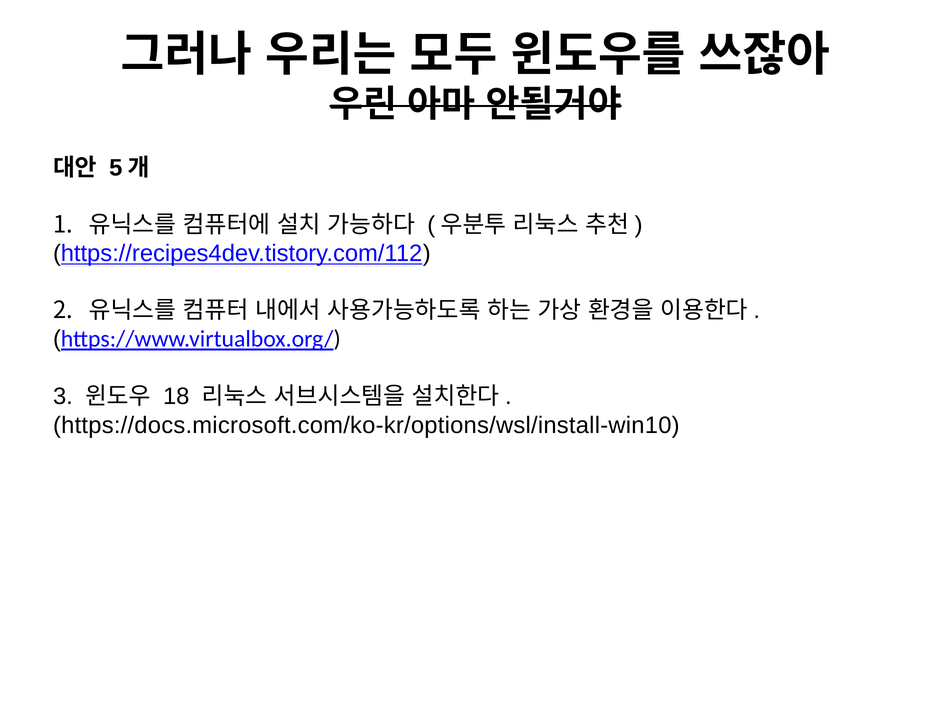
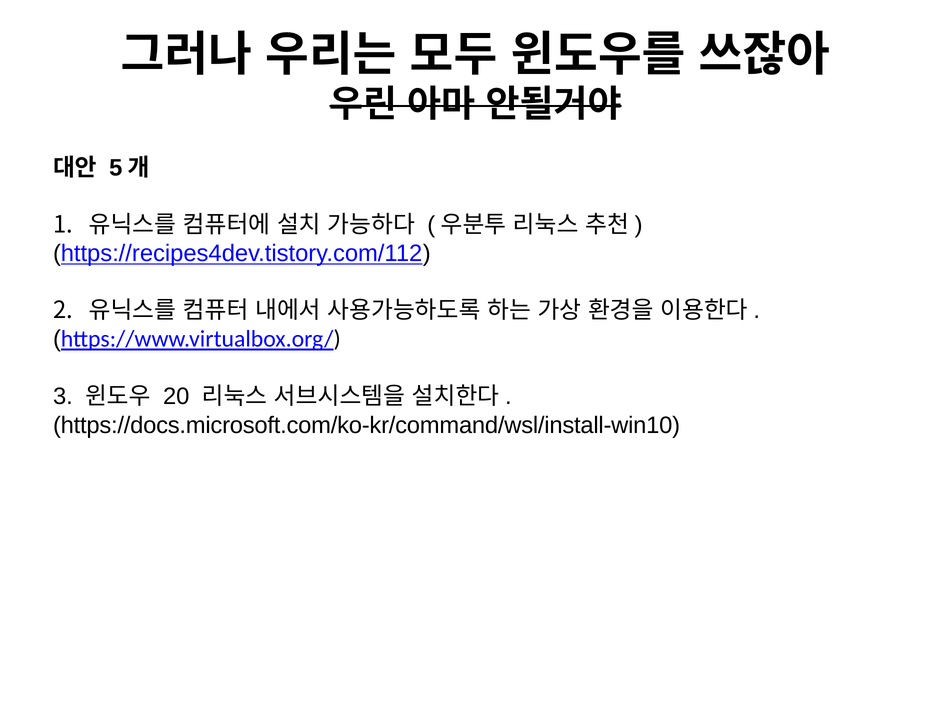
18: 18 -> 20 (176, 397)
https://docs.microsoft.com/ko-kr/options/wsl/install-win10: https://docs.microsoft.com/ko-kr/options/wsl/install-win10 -> https://docs.microsoft.com/ko-kr/command/wsl/install-win10 (367, 425)
